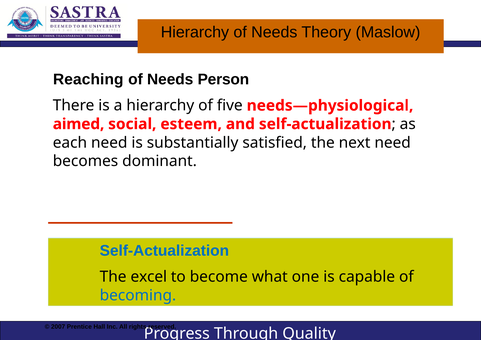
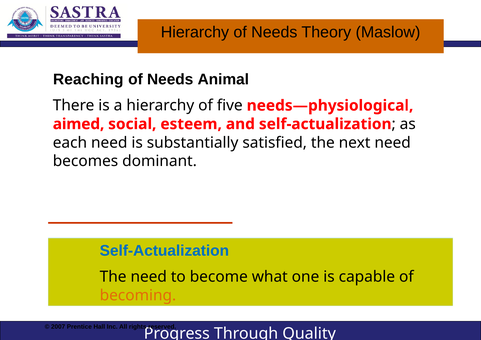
Person: Person -> Animal (223, 79)
The excel: excel -> need (149, 277)
becoming colour: blue -> orange (138, 296)
